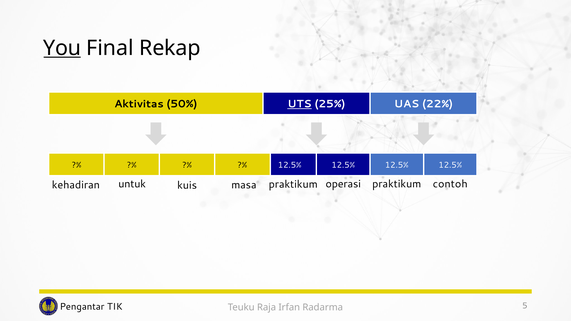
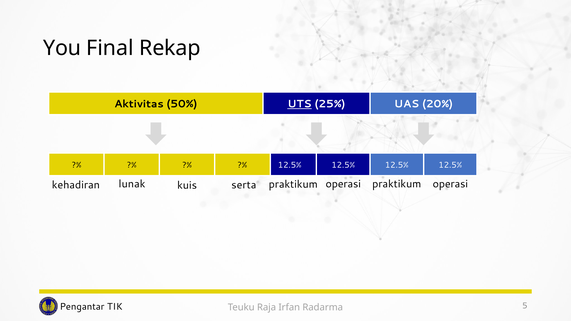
You underline: present -> none (62, 48)
22%: 22% -> 20% (438, 104)
untuk: untuk -> lunak (132, 184)
masa: masa -> serta (244, 185)
contoh: contoh -> operasi (450, 184)
